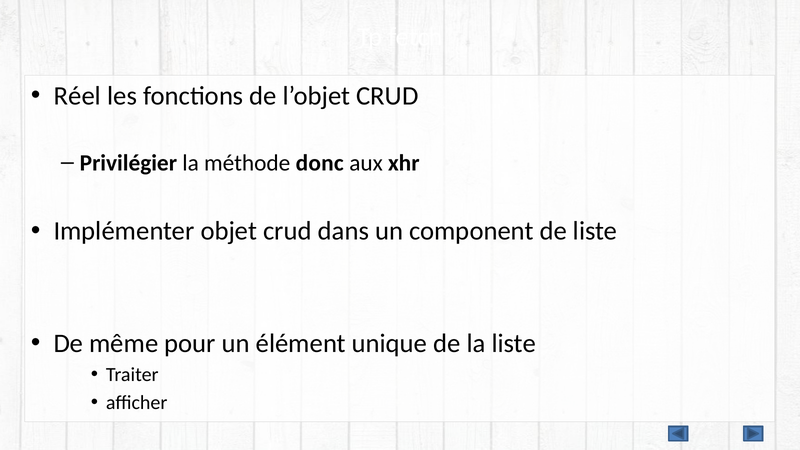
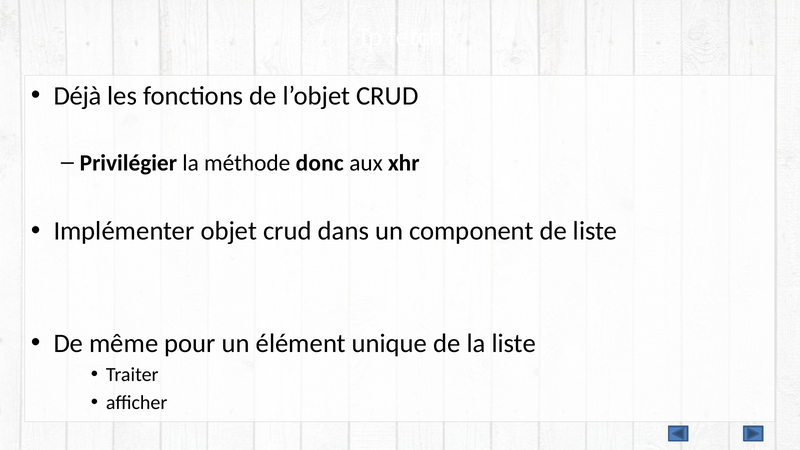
Réel: Réel -> Déjà (78, 96)
